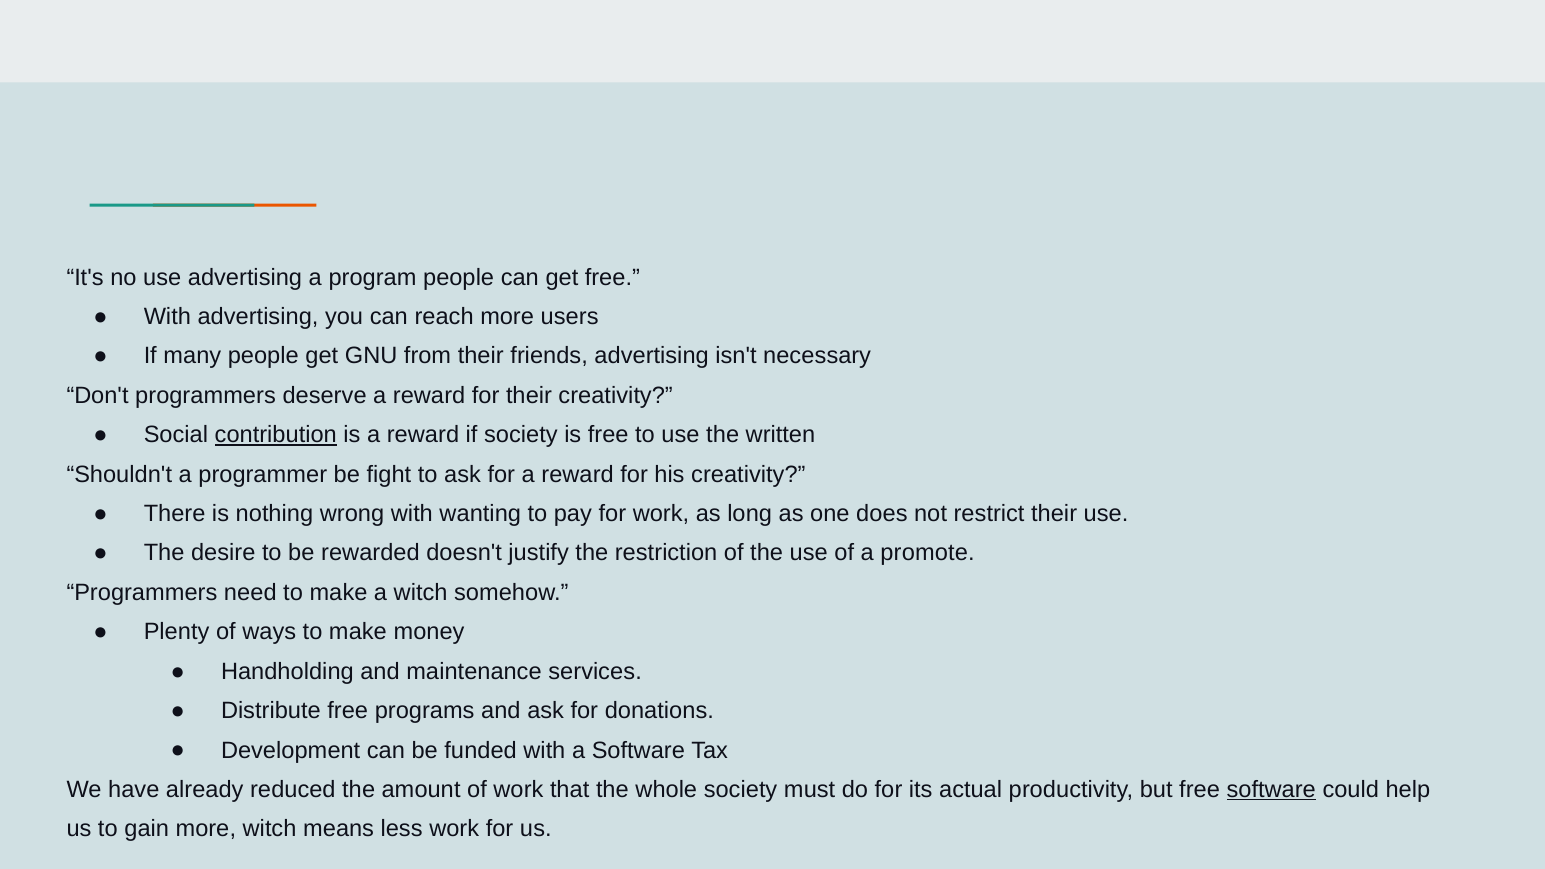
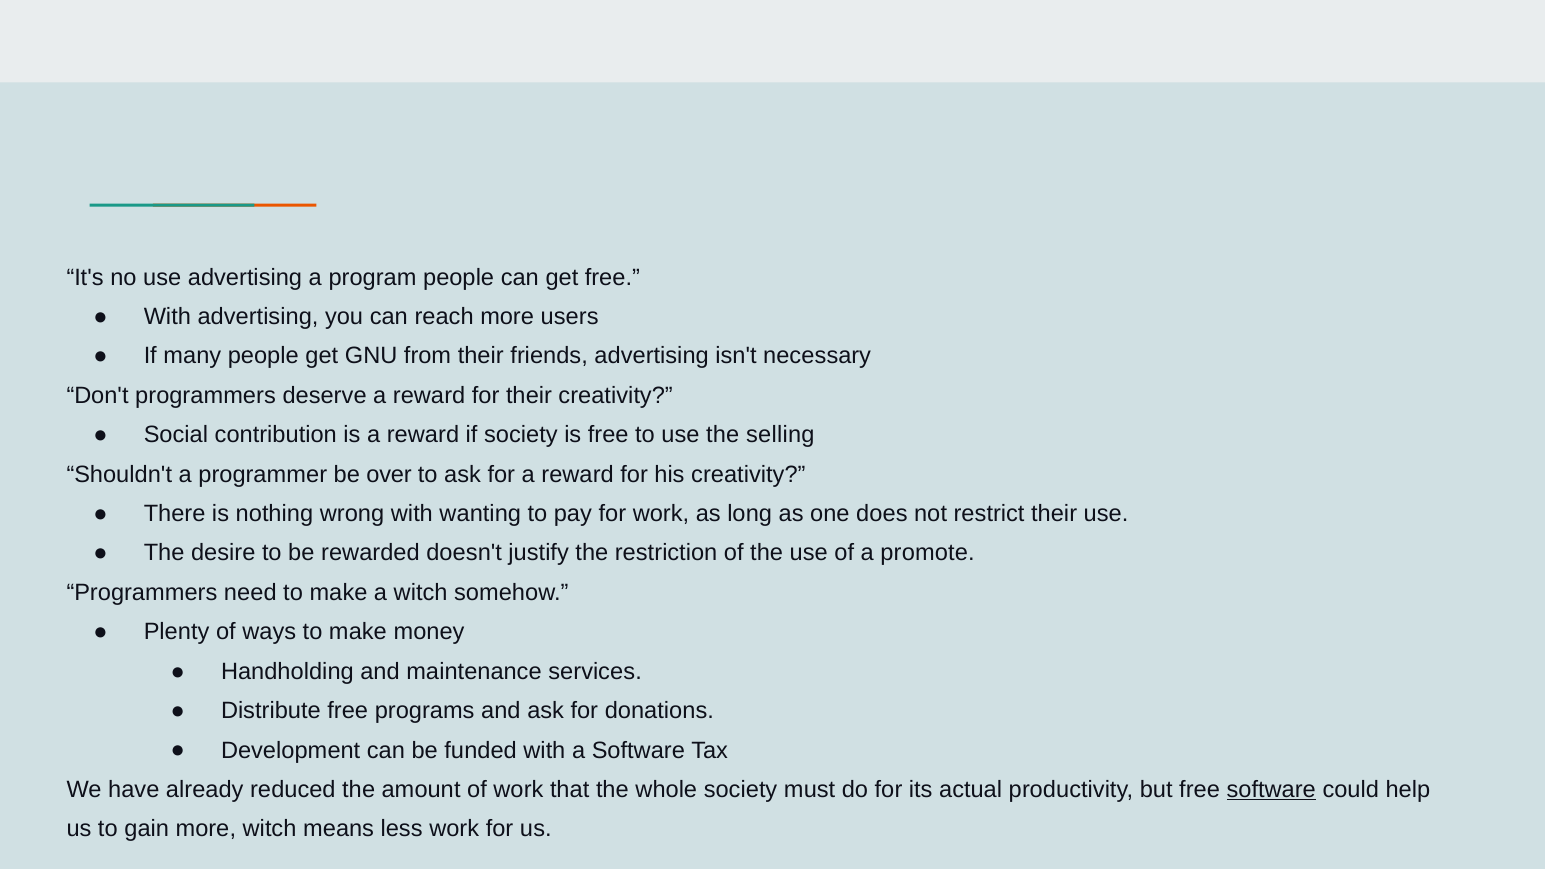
contribution underline: present -> none (276, 435)
written: written -> selling (780, 435)
fight: fight -> over (389, 474)
